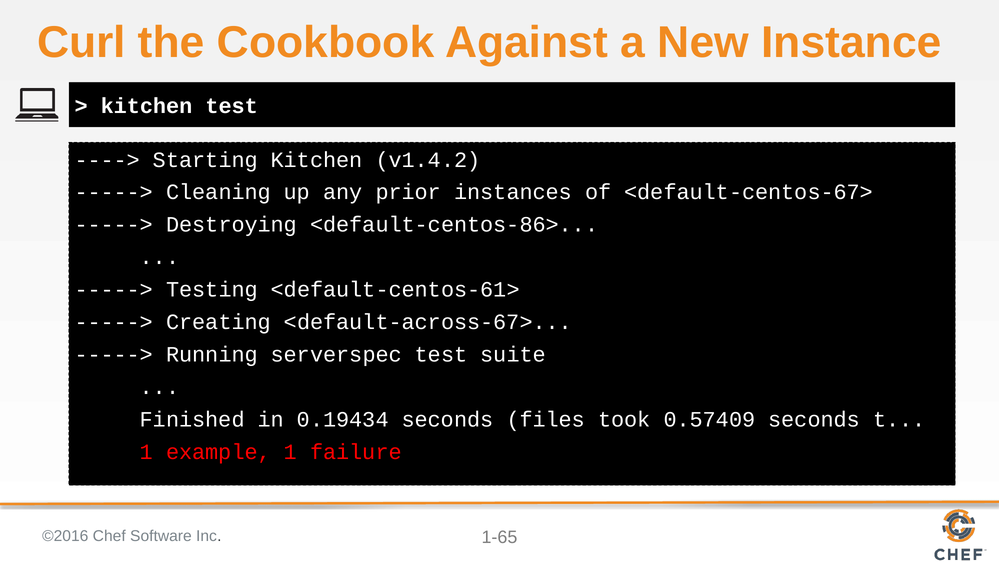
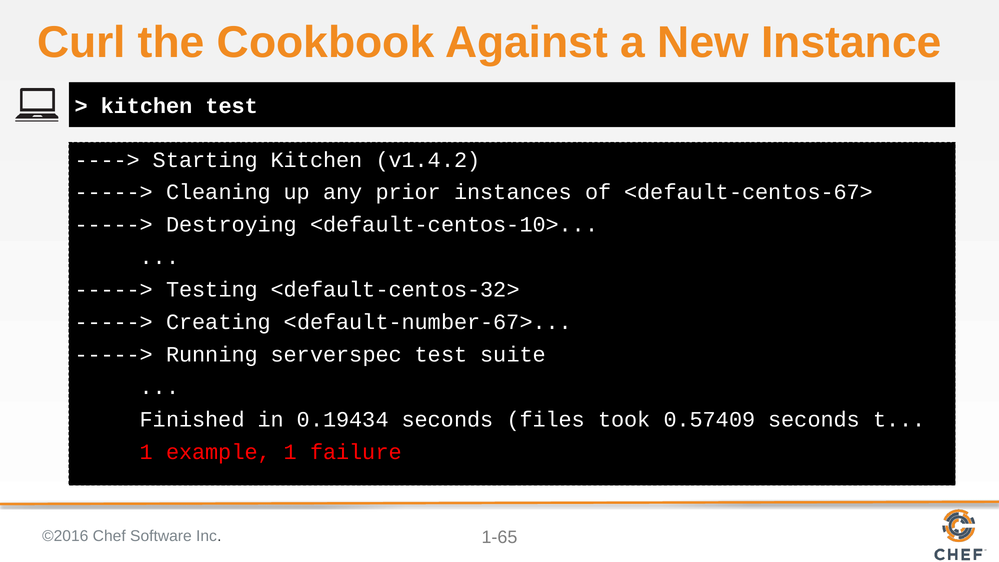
<default-centos-86>: <default-centos-86> -> <default-centos-10> (454, 225)
<default-centos-61>: <default-centos-61> -> <default-centos-32> (395, 290)
<default-across-67>: <default-across-67> -> <default-number-67> (428, 322)
